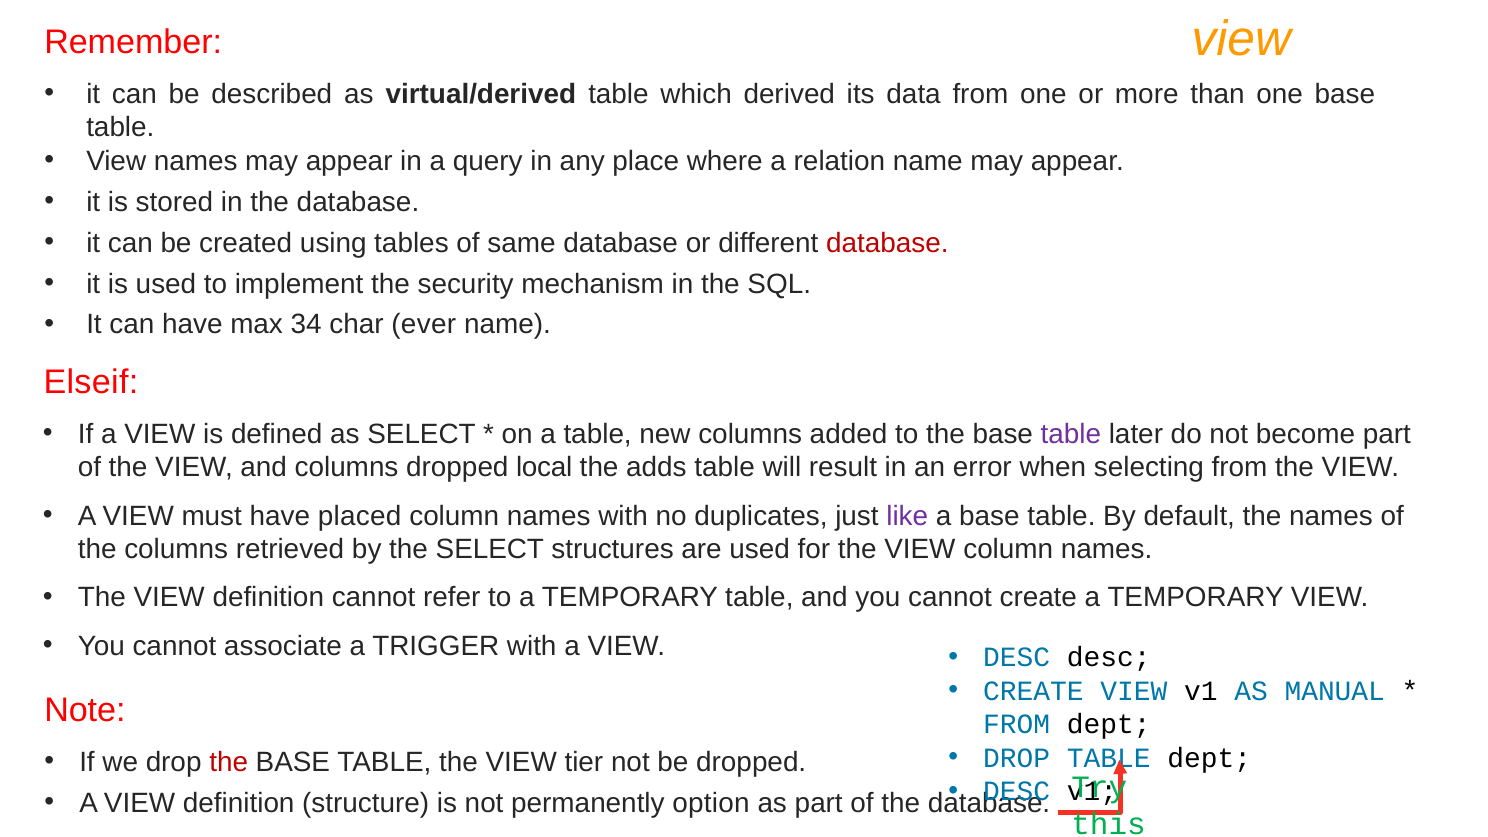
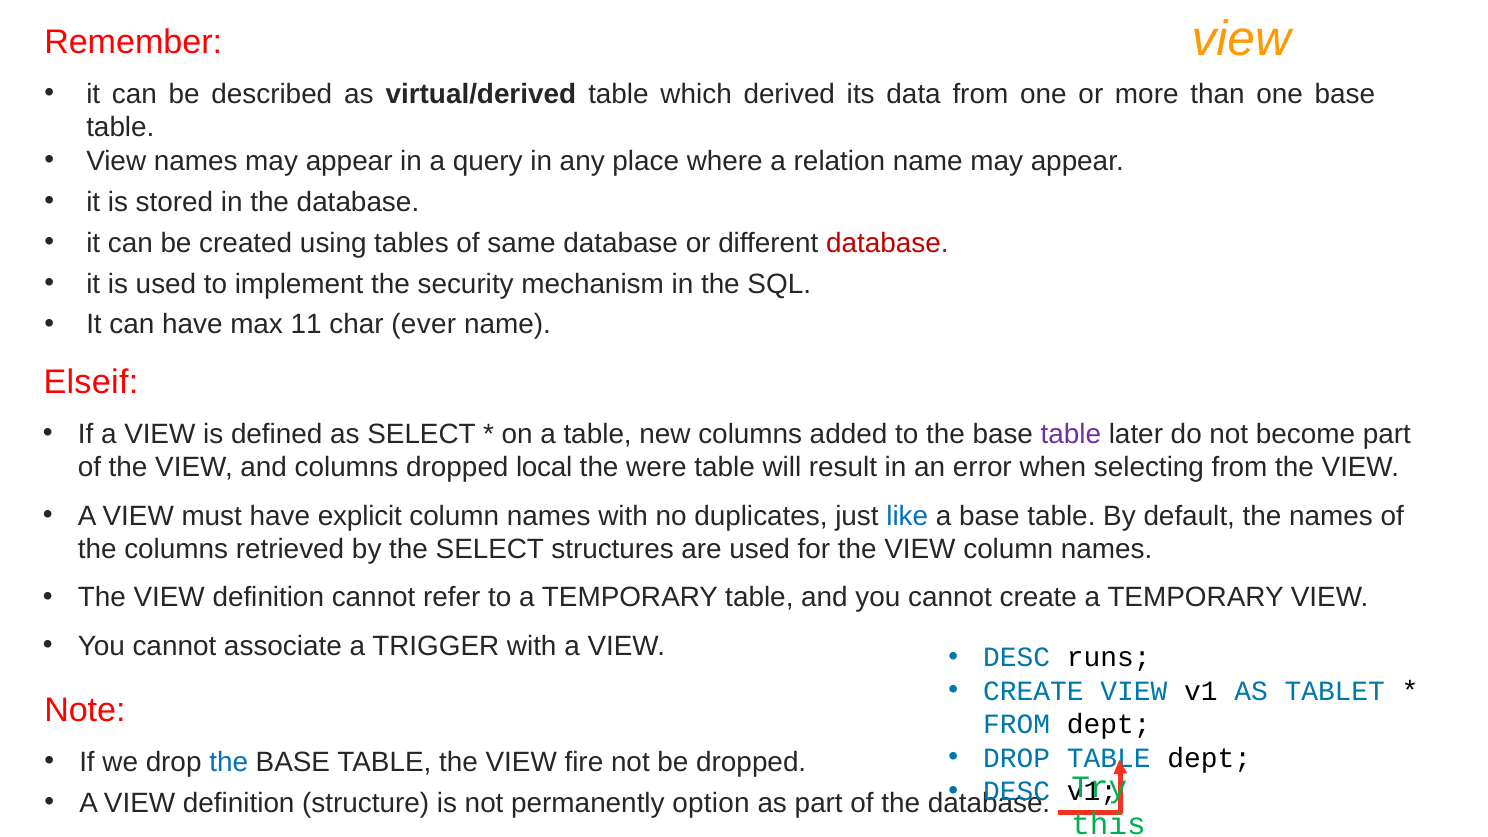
34: 34 -> 11 (306, 325)
adds: adds -> were (656, 468)
placed: placed -> explicit (360, 516)
like colour: purple -> blue (907, 516)
DESC desc: desc -> runs (1109, 658)
MANUAL: MANUAL -> TABLET (1335, 691)
the colour: red -> blue (229, 762)
tier: tier -> fire (584, 762)
